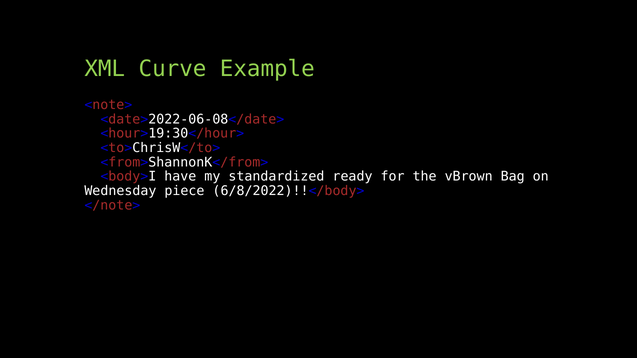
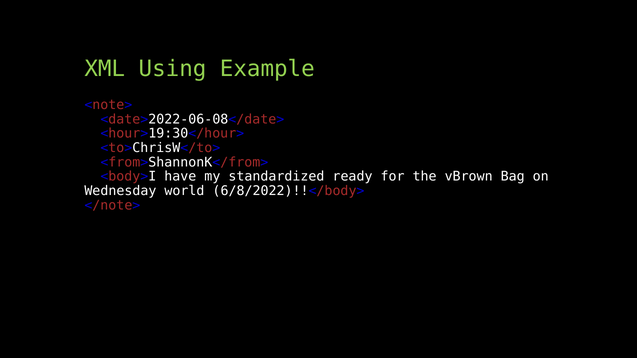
Curve: Curve -> Using (172, 69)
piece: piece -> world (184, 191)
